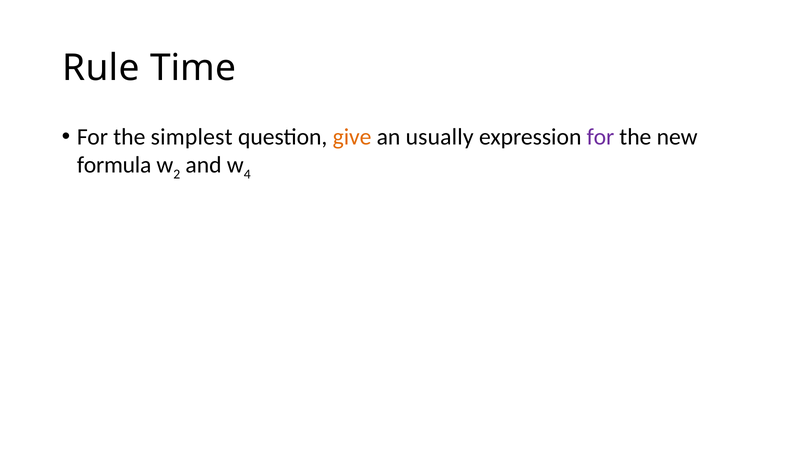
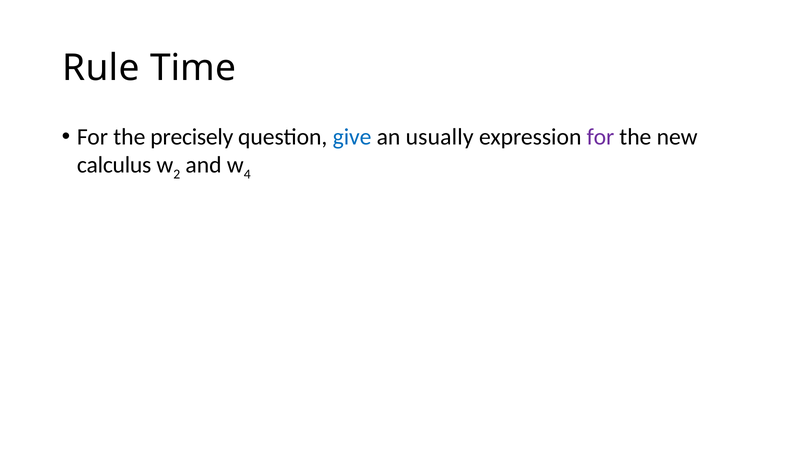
simplest: simplest -> precisely (192, 137)
give colour: orange -> blue (352, 137)
formula: formula -> calculus (114, 165)
